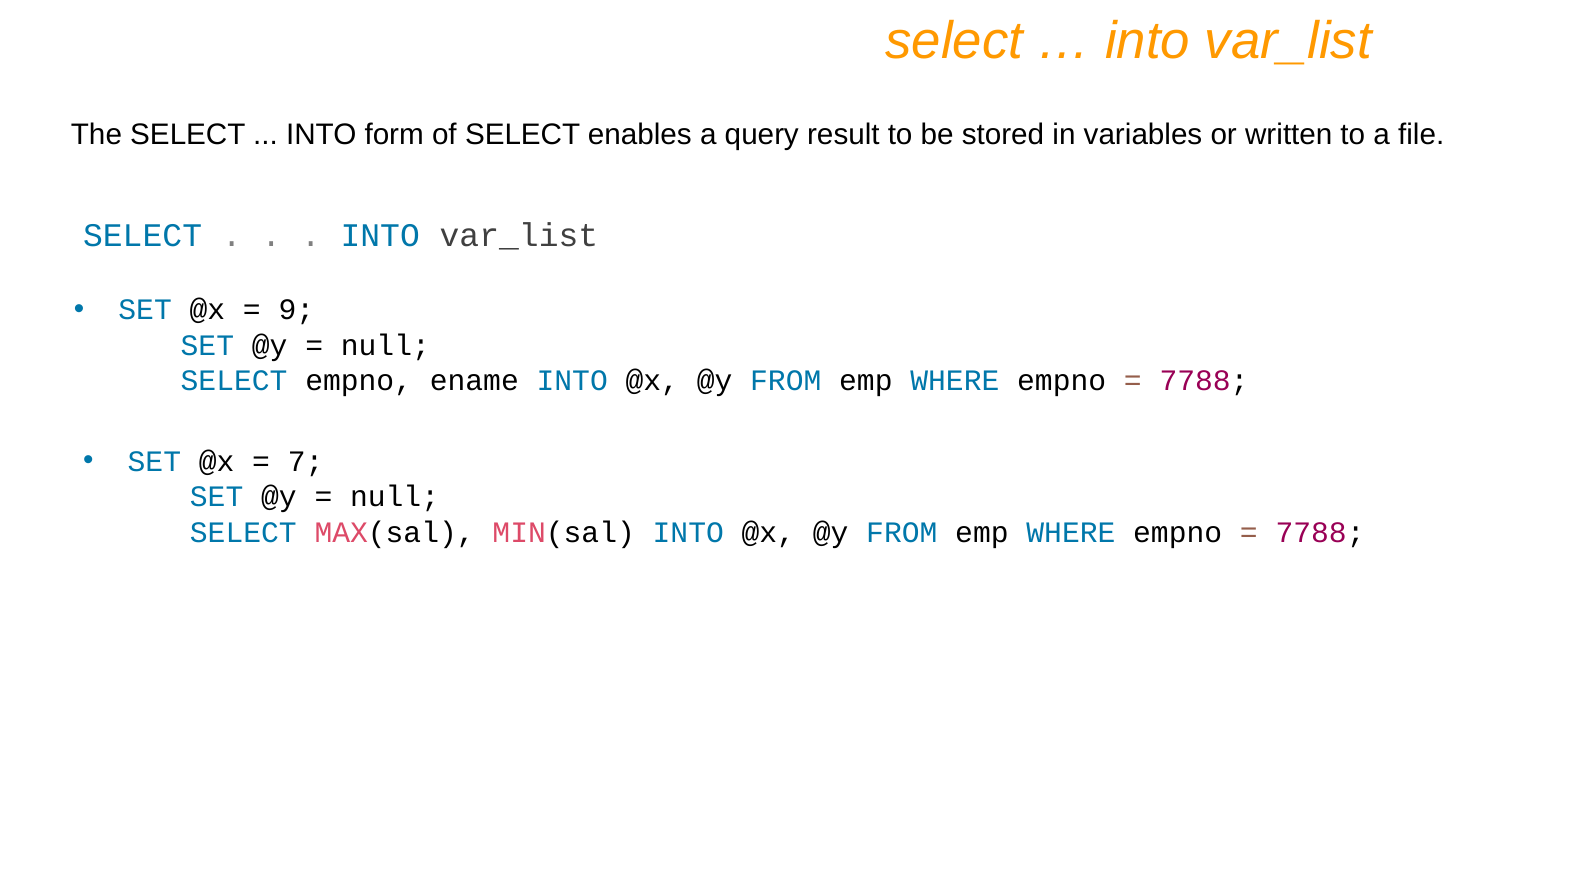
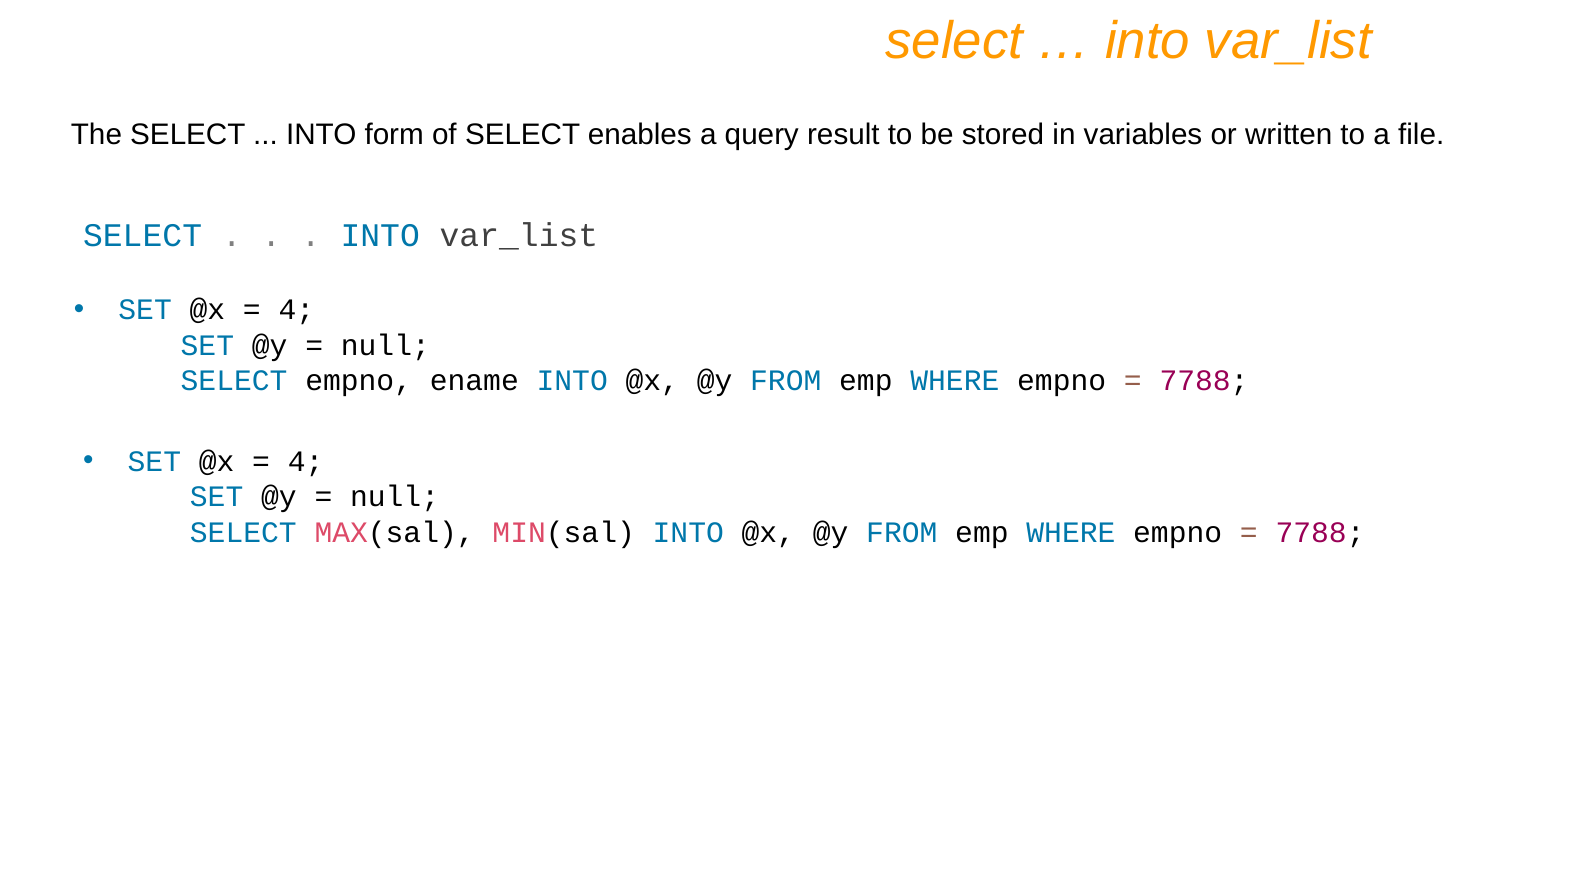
9: 9 -> 4 (296, 310)
7: 7 -> 4 (306, 462)
